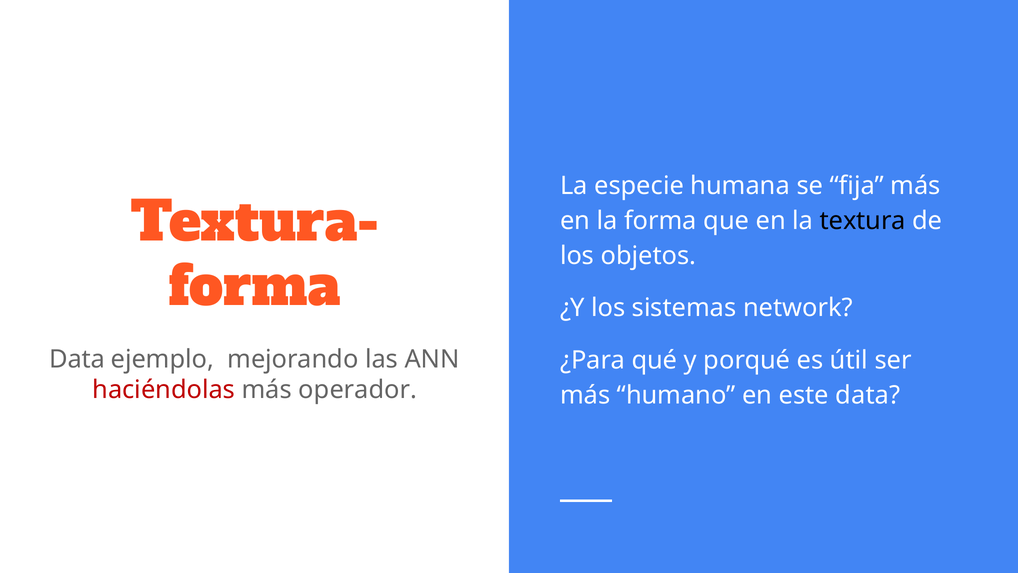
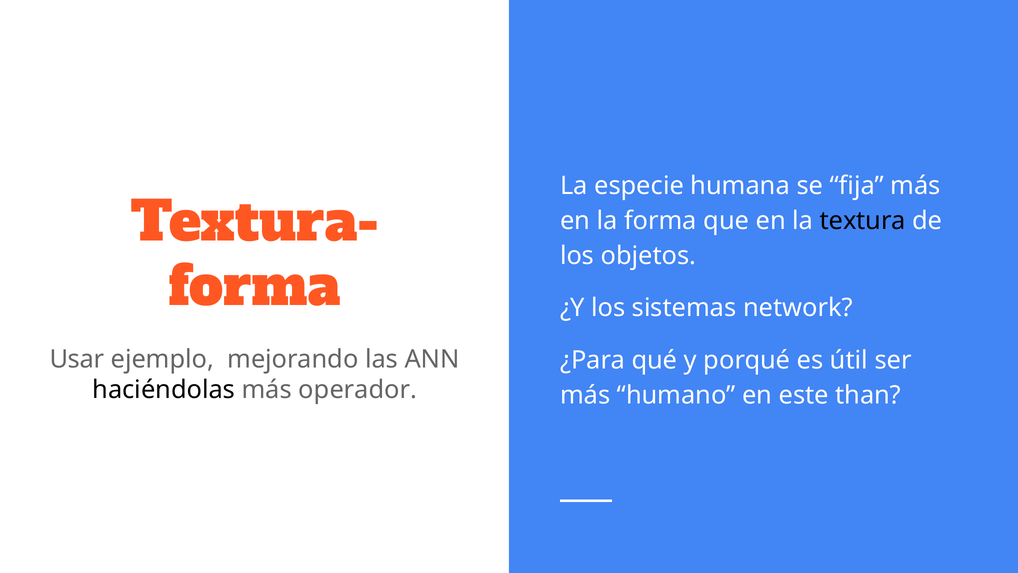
Data: Data -> Usar (77, 359)
haciéndolas colour: red -> black (164, 390)
este data: data -> than (868, 395)
